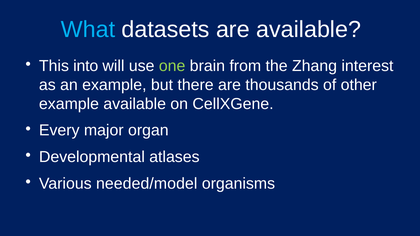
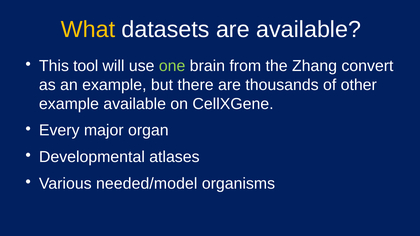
What colour: light blue -> yellow (88, 30)
into: into -> tool (86, 66)
interest: interest -> convert (367, 66)
